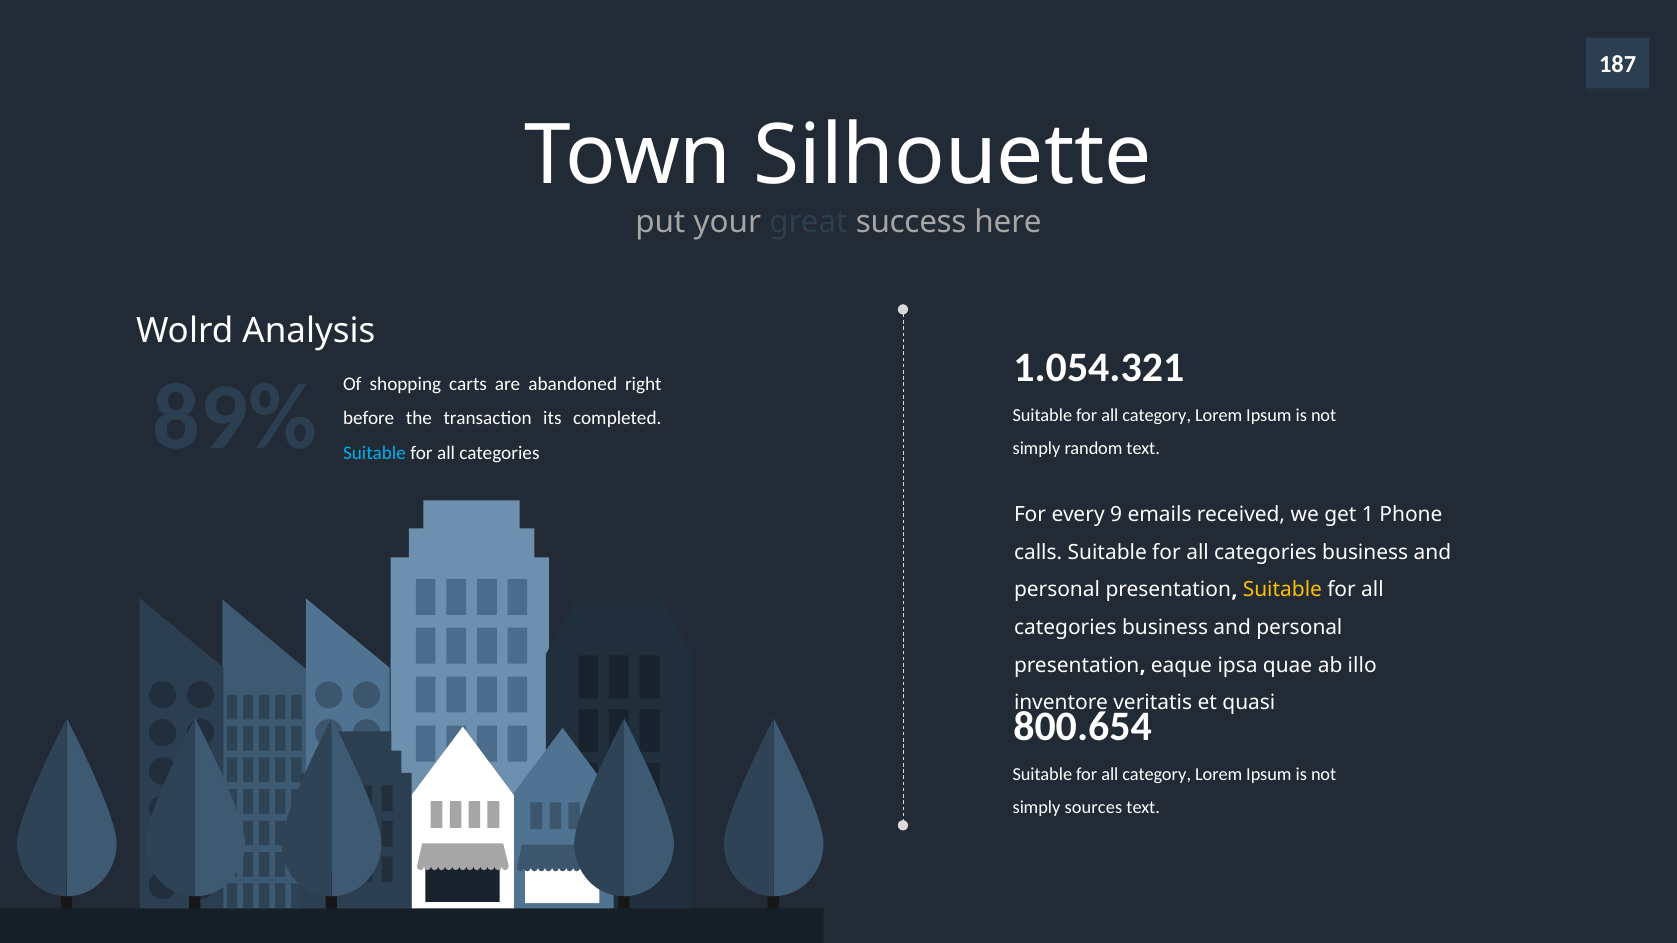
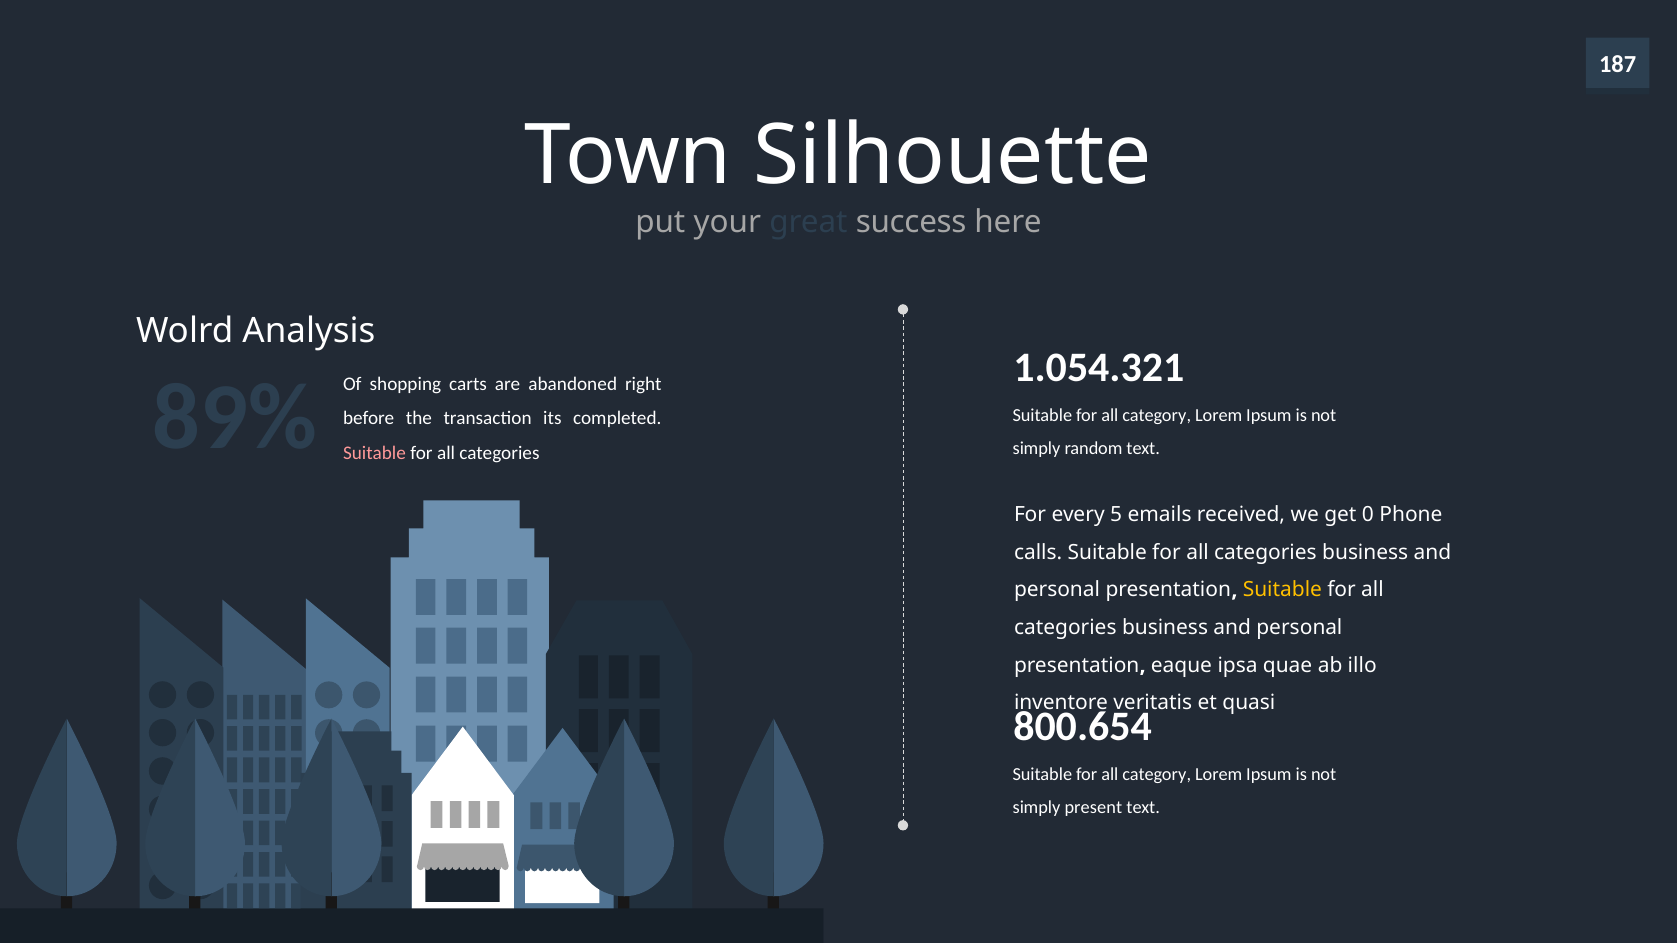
Suitable colour: light blue -> pink (374, 453)
9: 9 -> 5 (1116, 515)
1: 1 -> 0 (1368, 515)
sources: sources -> present (1093, 808)
